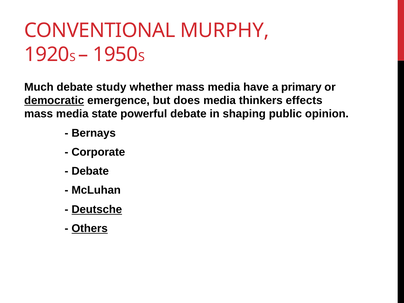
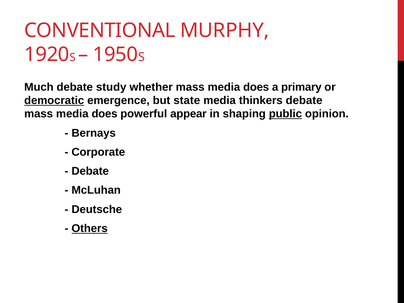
whether mass media have: have -> does (256, 87)
does: does -> state (187, 100)
thinkers effects: effects -> debate (304, 100)
state: state -> does (105, 114)
powerful debate: debate -> appear (188, 114)
public underline: none -> present (285, 114)
Deutsche underline: present -> none (97, 209)
